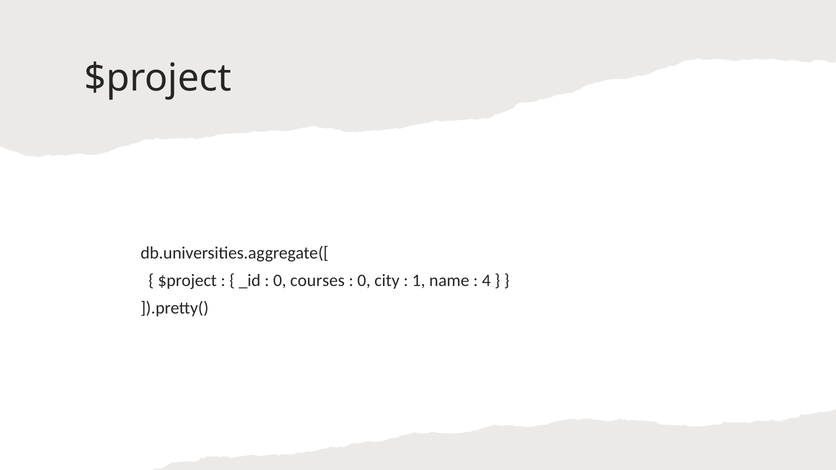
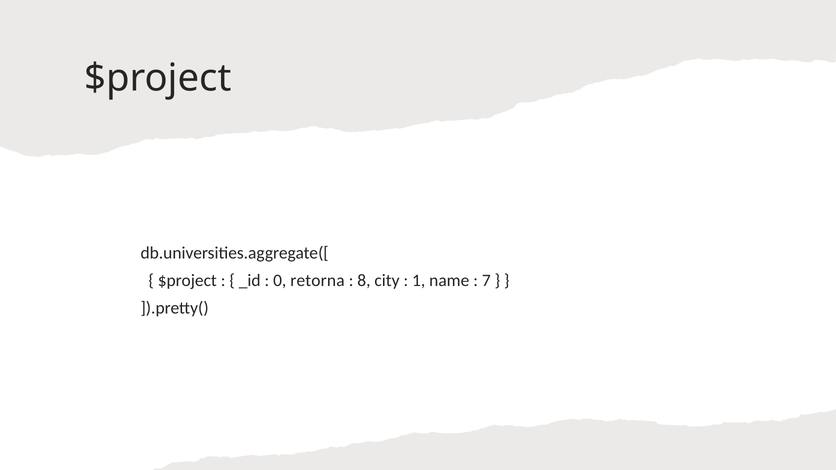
courses: courses -> retorna (317, 280)
0: 0 -> 8 (364, 280)
4: 4 -> 7 (486, 280)
